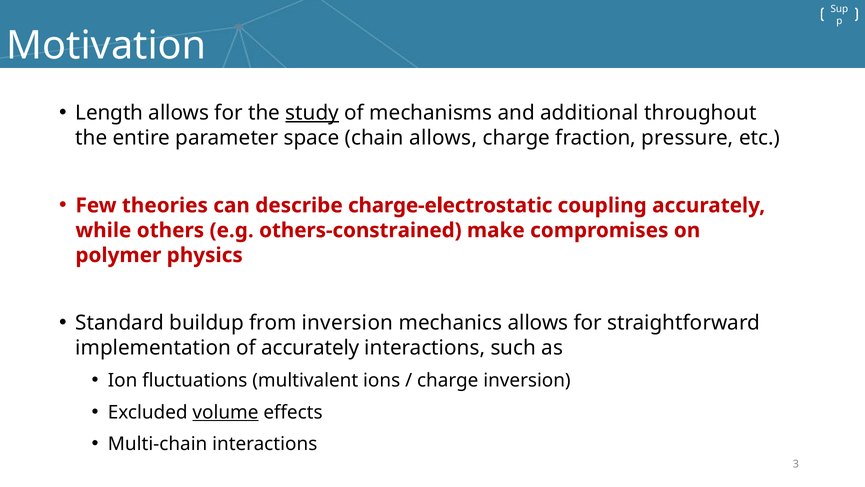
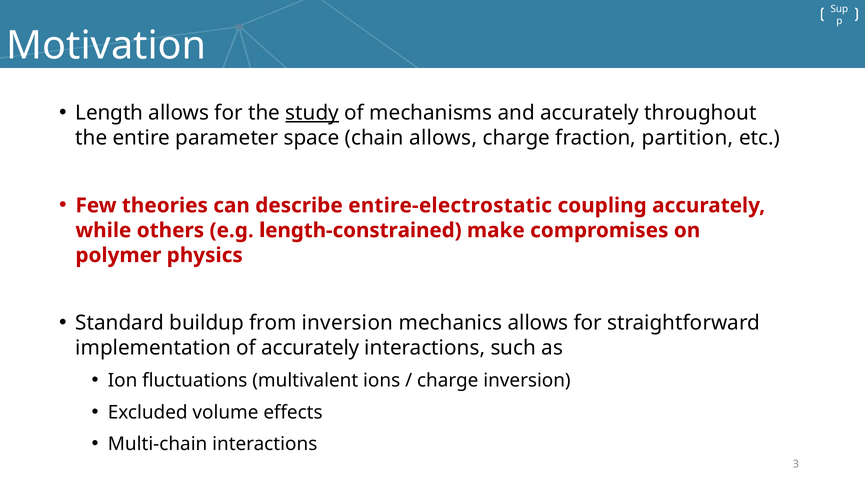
and additional: additional -> accurately (590, 113)
pressure: pressure -> partition (687, 138)
charge-electrostatic: charge-electrostatic -> entire-electrostatic (450, 205)
others-constrained: others-constrained -> length-constrained (360, 230)
volume underline: present -> none (225, 412)
